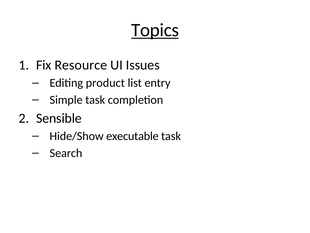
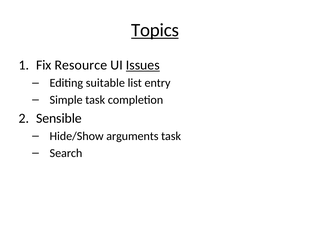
Issues underline: none -> present (143, 65)
product: product -> suitable (105, 83)
executable: executable -> arguments (132, 136)
